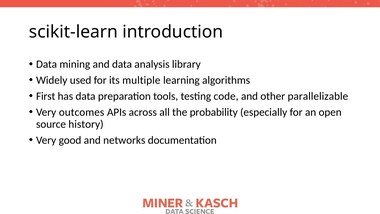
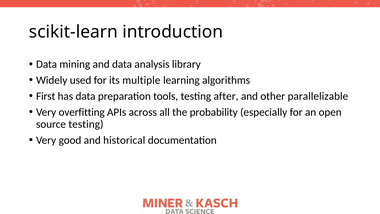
code: code -> after (226, 96)
outcomes: outcomes -> overfitting (82, 112)
source history: history -> testing (86, 124)
networks: networks -> historical (124, 140)
